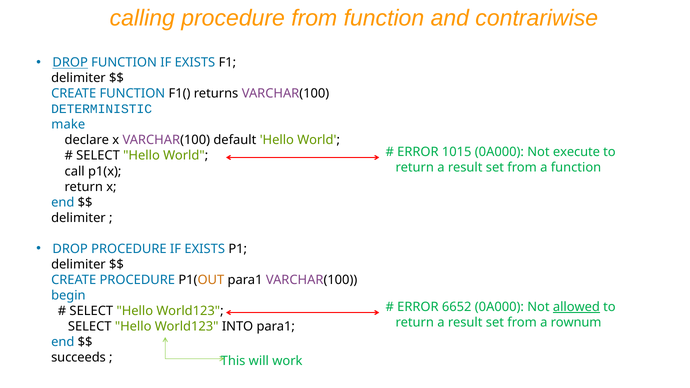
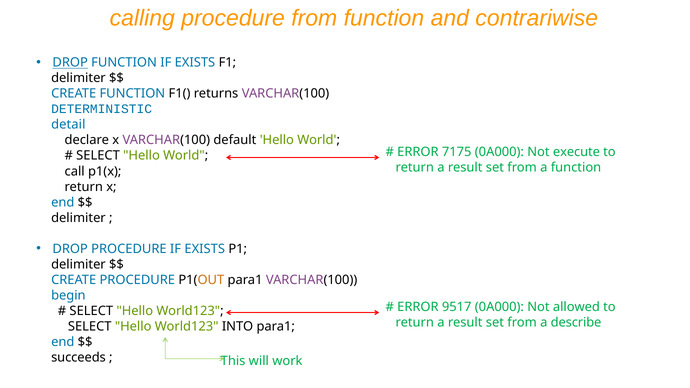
make: make -> detail (68, 125)
1015: 1015 -> 7175 (457, 152)
6652: 6652 -> 9517 (457, 307)
allowed underline: present -> none (576, 307)
rownum: rownum -> describe (576, 323)
